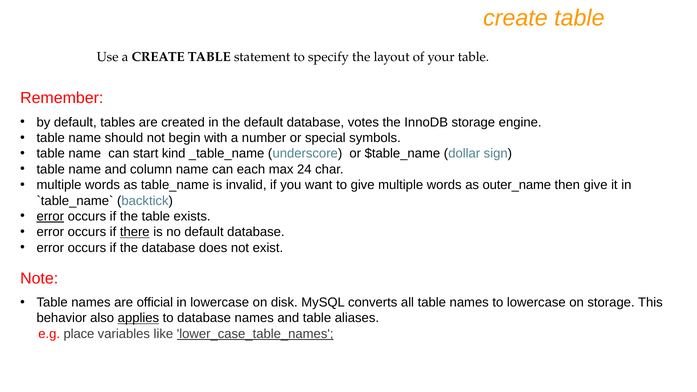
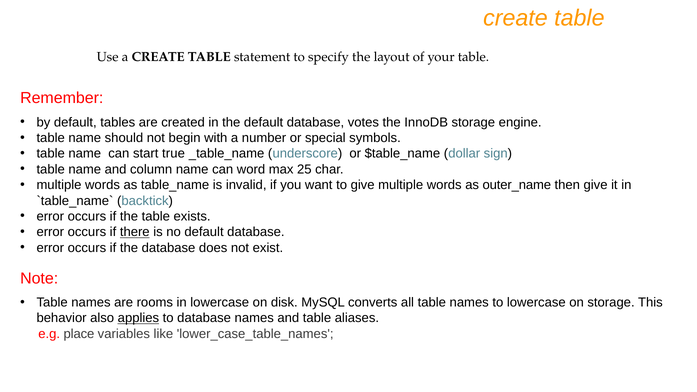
kind: kind -> true (174, 154)
each: each -> word (251, 169)
24: 24 -> 25 (304, 169)
error underline: present -> none (50, 216)
official: official -> rooms (155, 303)
lower_case_table_names underline: present -> none (255, 334)
